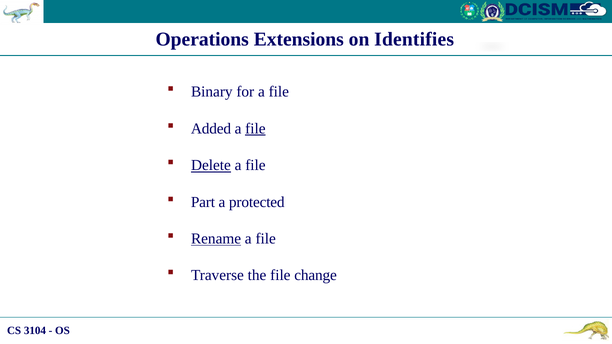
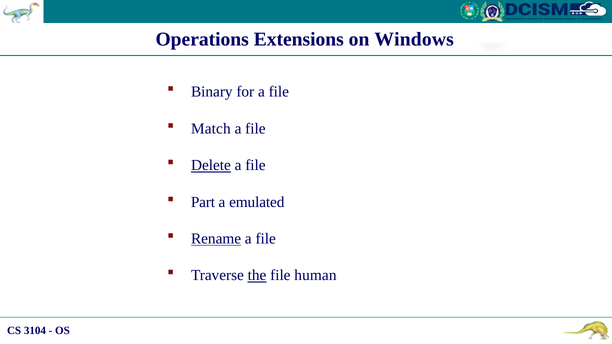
Identifies: Identifies -> Windows (414, 39)
Added: Added -> Match (211, 129)
file underline: present -> none (255, 129)
protected: protected -> emulated (257, 202)
the underline: none -> present (257, 276)
change: change -> human (315, 276)
